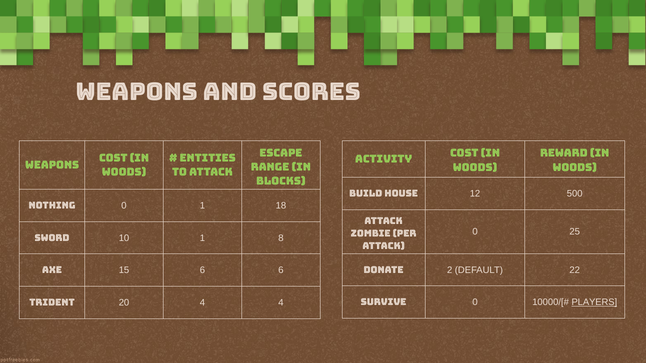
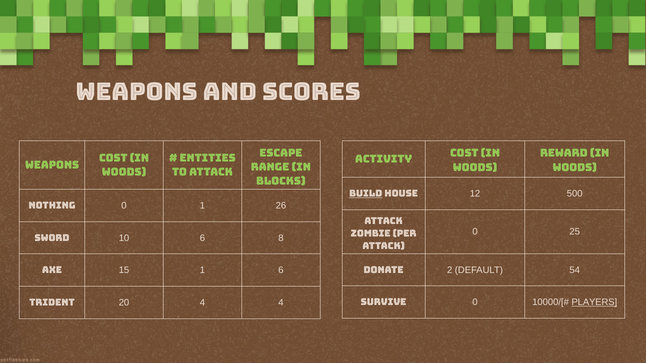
build underline: none -> present (366, 194)
18: 18 -> 26 (281, 206)
10 1: 1 -> 6 (202, 238)
22: 22 -> 54 (575, 270)
15 6: 6 -> 1 (202, 271)
